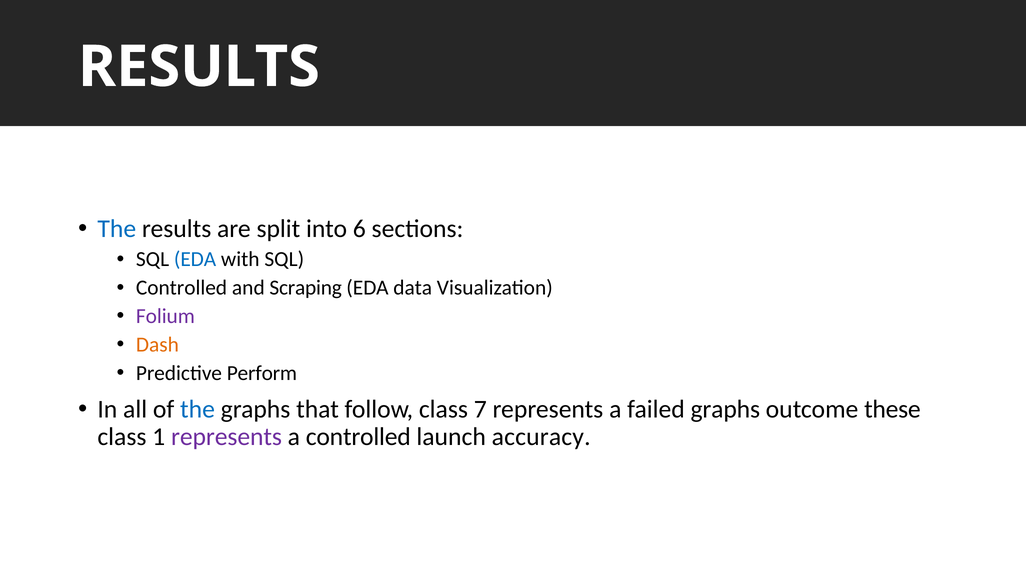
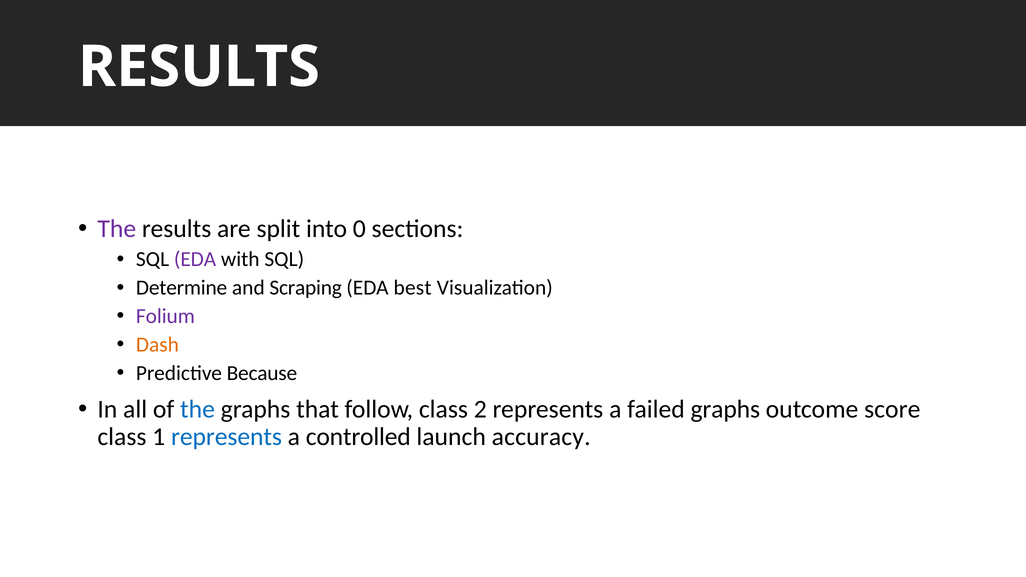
The colour: blue -> purple (117, 229)
6: 6 -> 0 (359, 229)
EDA colour: blue -> purple (195, 259)
Controlled: Controlled -> Determine (182, 288)
data: data -> best (413, 288)
Perform: Perform -> Because (262, 373)
7: 7 -> 2 (480, 409)
these: these -> score (892, 409)
represents colour: purple -> blue (227, 437)
